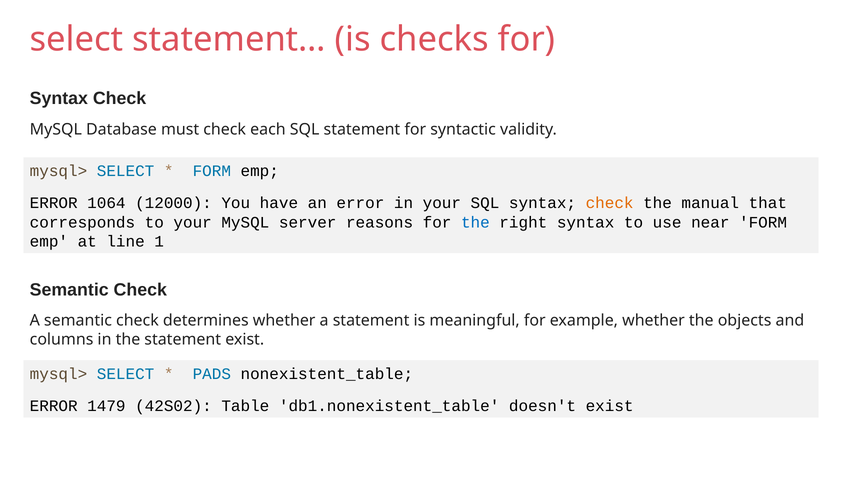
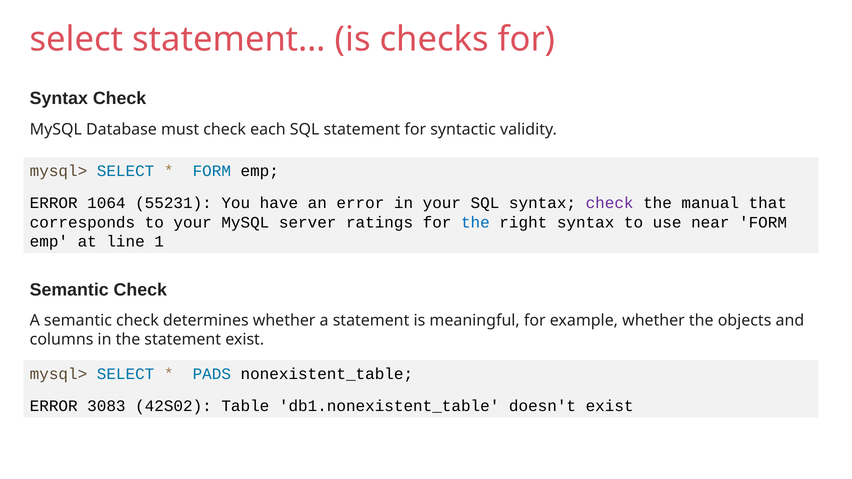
12000: 12000 -> 55231 (173, 203)
check colour: orange -> purple (610, 203)
reasons: reasons -> ratings (380, 222)
1479: 1479 -> 3083 (106, 406)
